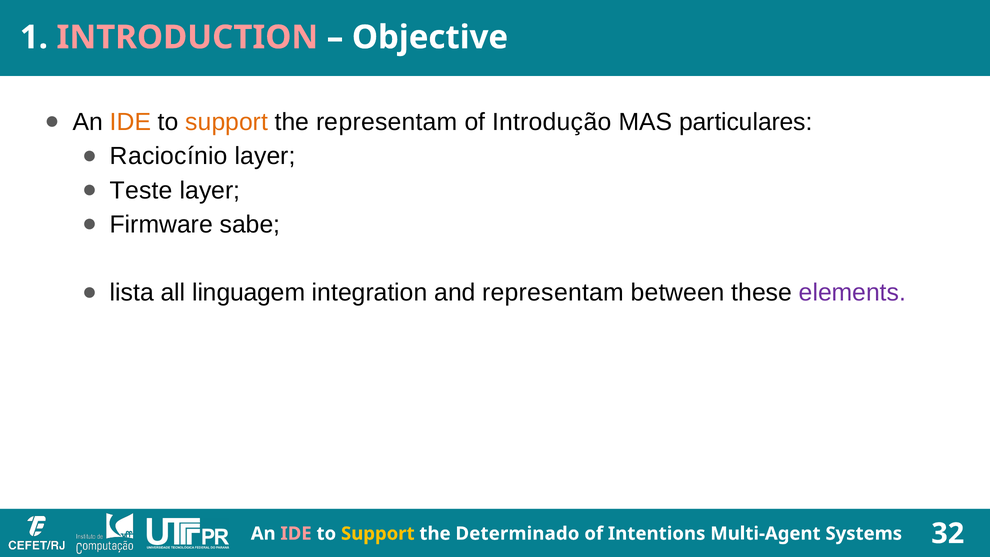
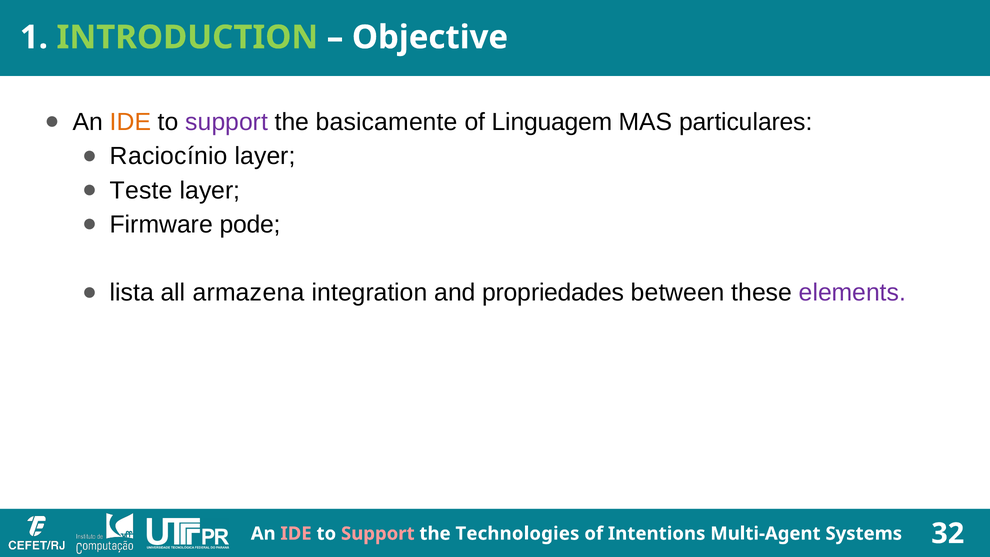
INTRODUCTION colour: pink -> light green (187, 37)
support colour: orange -> purple (227, 122)
the representam: representam -> basicamente (387, 122)
Introdução: Introdução -> Linguagem (552, 122)
sabe: sabe -> pode (250, 224)
linguagem: linguagem -> armazena (249, 293)
and representam: representam -> propriedades (553, 293)
Support colour: yellow -> pink (378, 533)
Determinado: Determinado -> Technologies (517, 533)
